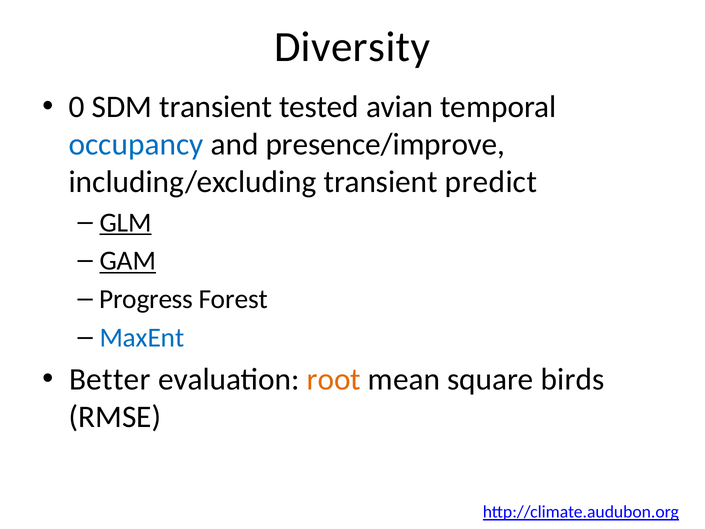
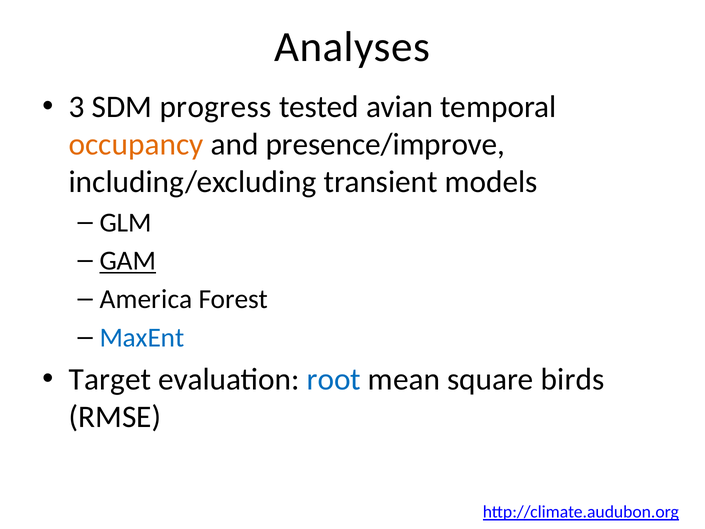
Diversity: Diversity -> Analyses (352, 47)
0: 0 -> 3 (77, 107)
SDM transient: transient -> progress (215, 107)
occupancy colour: blue -> orange (136, 144)
predict: predict -> models (491, 182)
GLM underline: present -> none (126, 222)
Progress: Progress -> America (146, 299)
Better: Better -> Target (110, 379)
root colour: orange -> blue (334, 379)
